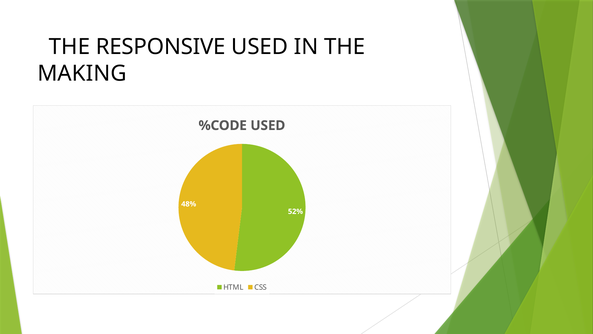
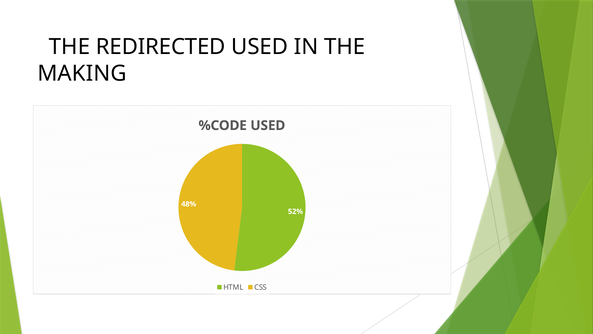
RESPONSIVE: RESPONSIVE -> REDIRECTED (161, 47)
